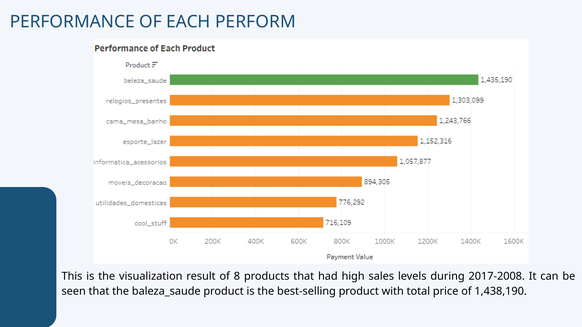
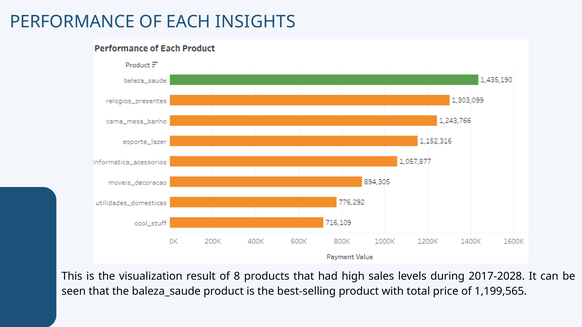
PERFORM: PERFORM -> INSIGHTS (255, 22)
2017-2008: 2017-2008 -> 2017-2028 (497, 276)
1,438,190: 1,438,190 -> 1,199,565 (501, 292)
